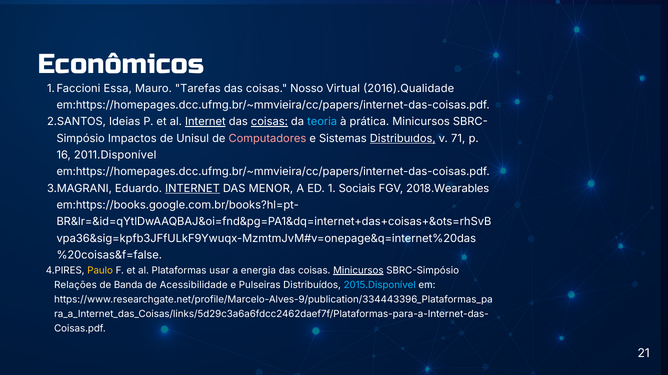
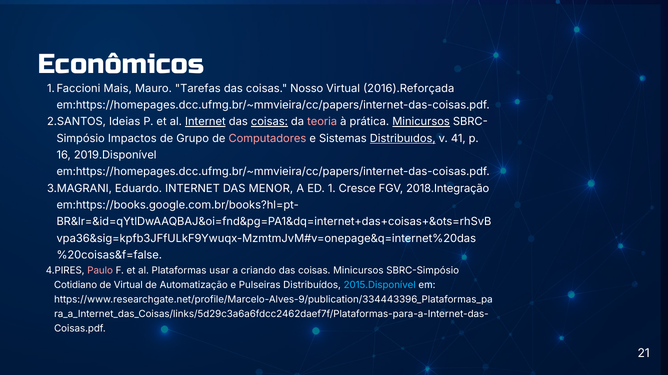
Essa: Essa -> Mais (118, 89)
2016).Qualidade: 2016).Qualidade -> 2016).Reforçada (409, 89)
teoria colour: light blue -> pink (322, 122)
Minicursos underline: none -> present (421, 122)
Unisul: Unisul -> Grupo (193, 139)
71: 71 -> 41 (458, 139)
2011.Disponível: 2011.Disponível -> 2019.Disponível (115, 155)
INTERNET underline: present -> none (192, 189)
Sociais: Sociais -> Cresce (357, 189)
2018.Wearables: 2018.Wearables -> 2018.Integração (448, 189)
Paulo colour: yellow -> pink (100, 271)
energia: energia -> criando (258, 271)
Minicursos underline: present -> none (358, 271)
Relações: Relações -> Cotidiano (76, 285)
de Banda: Banda -> Virtual (128, 285)
Acessibilidade: Acessibilidade -> Automatização (194, 285)
